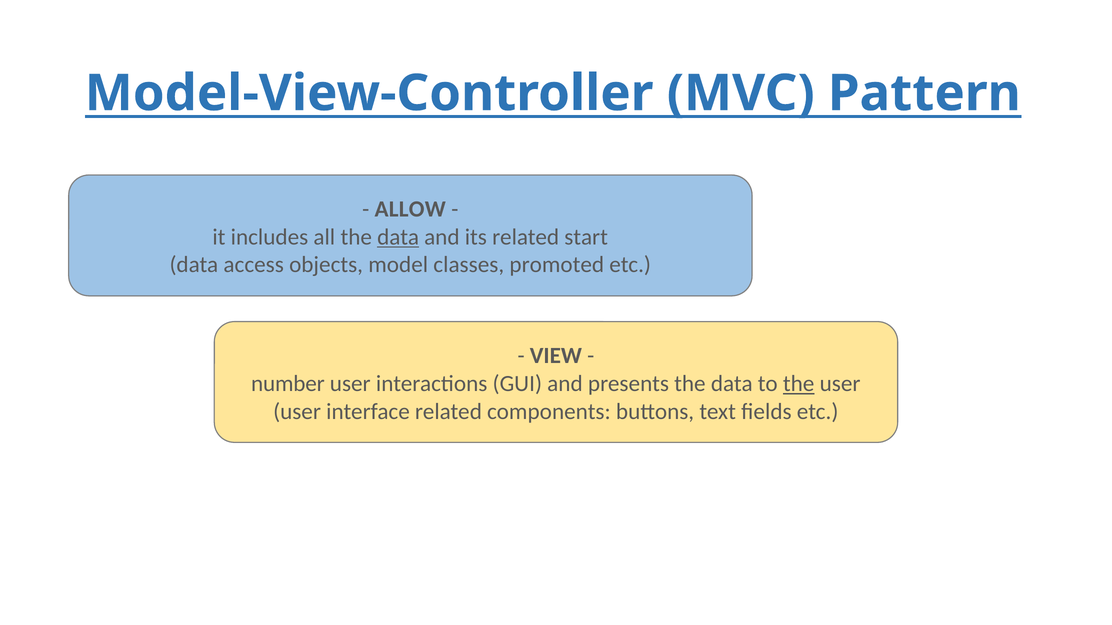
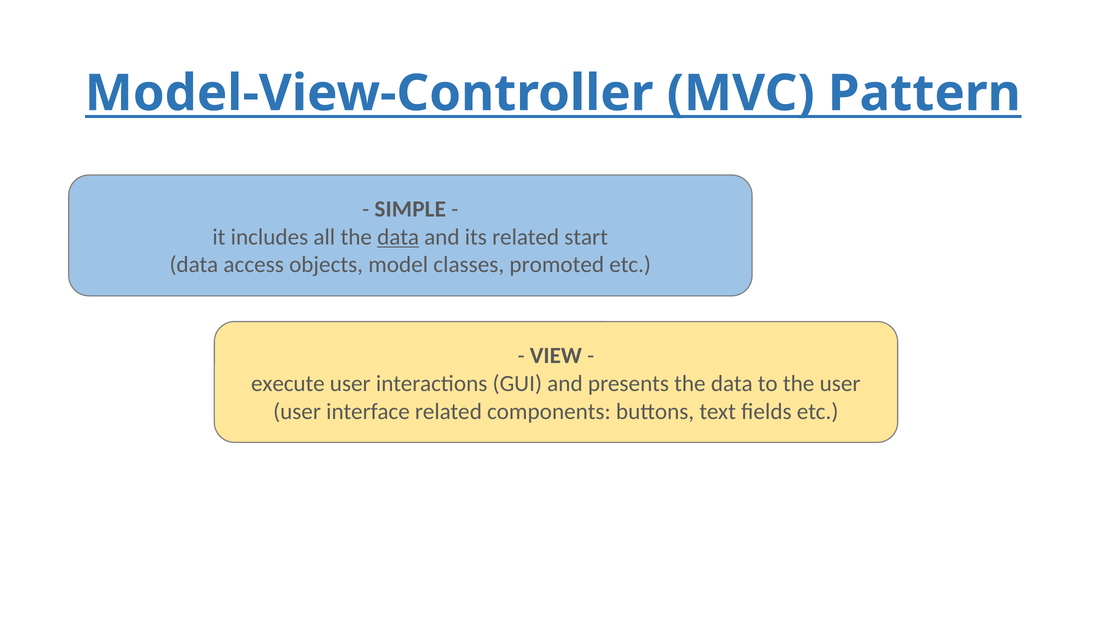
ALLOW: ALLOW -> SIMPLE (410, 209)
number: number -> execute (288, 384)
the underline: present -> none (799, 384)
